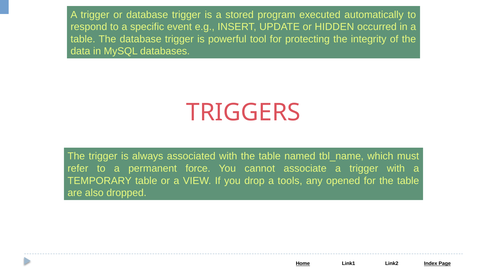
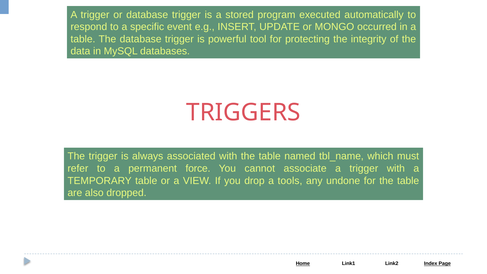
HIDDEN: HIDDEN -> MONGO (334, 27)
opened: opened -> undone (343, 181)
